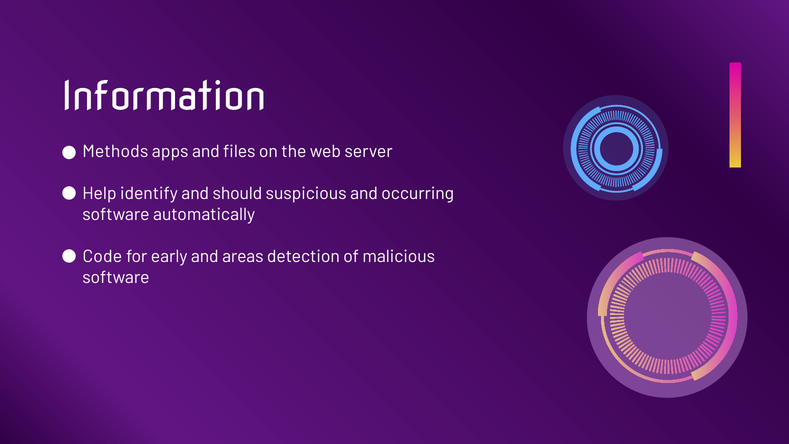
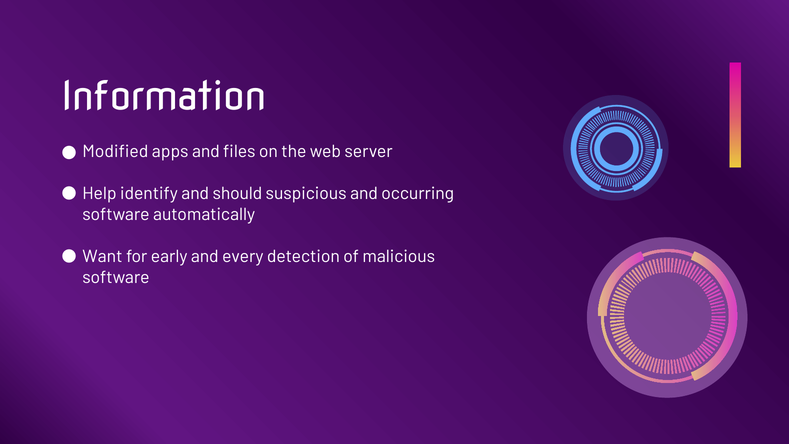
Methods: Methods -> Modified (115, 151)
Code: Code -> Want (102, 257)
areas: areas -> every (243, 257)
